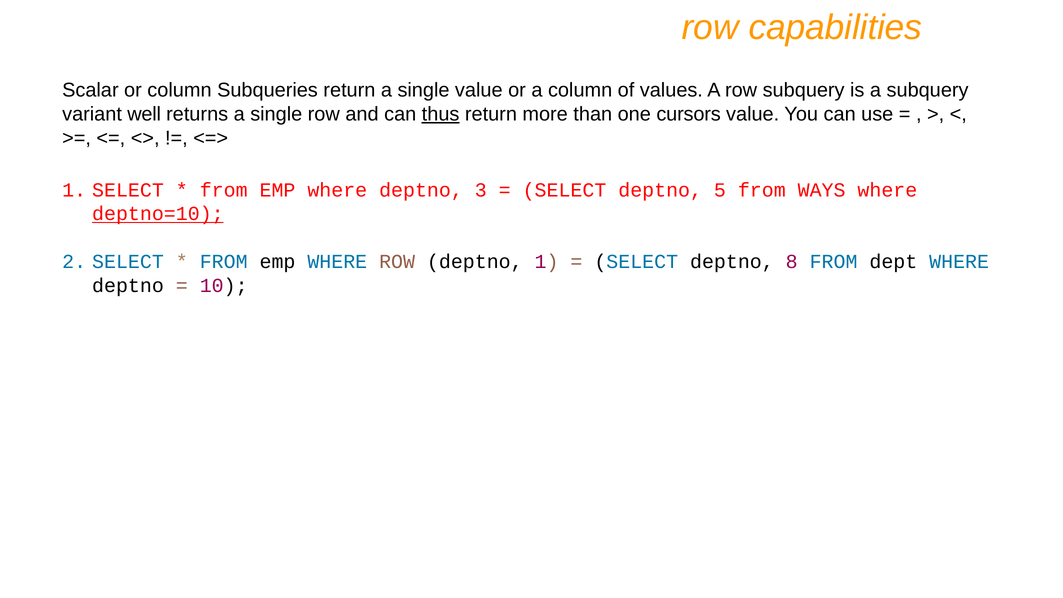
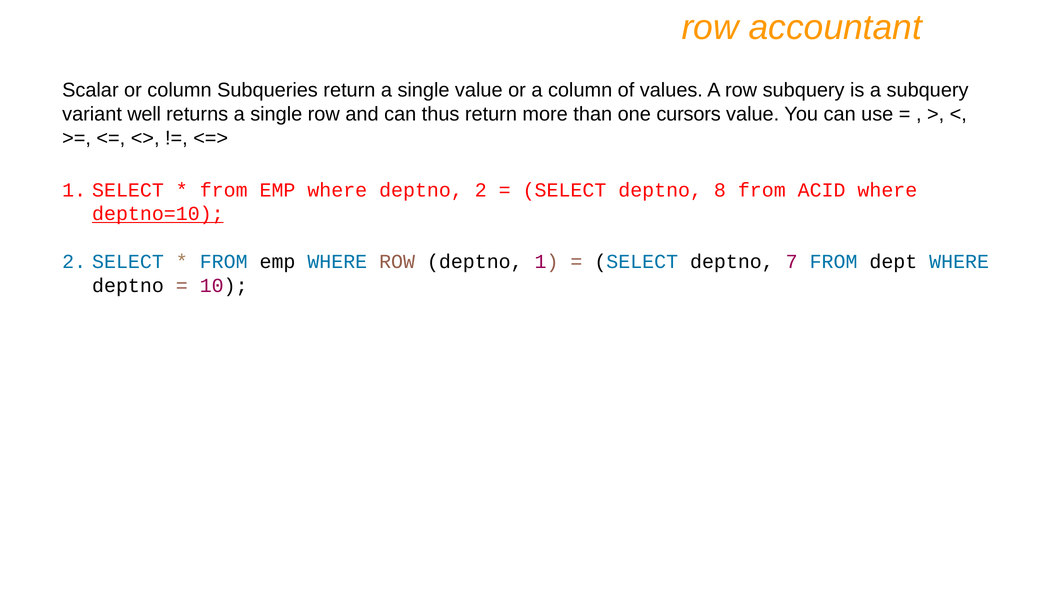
capabilities: capabilities -> accountant (835, 28)
thus underline: present -> none (441, 114)
deptno 3: 3 -> 2 (481, 190)
5: 5 -> 8 (720, 190)
WAYS: WAYS -> ACID (822, 190)
8: 8 -> 7 (792, 262)
